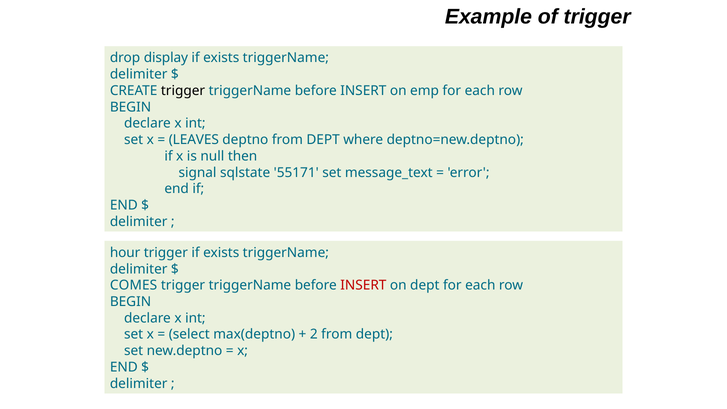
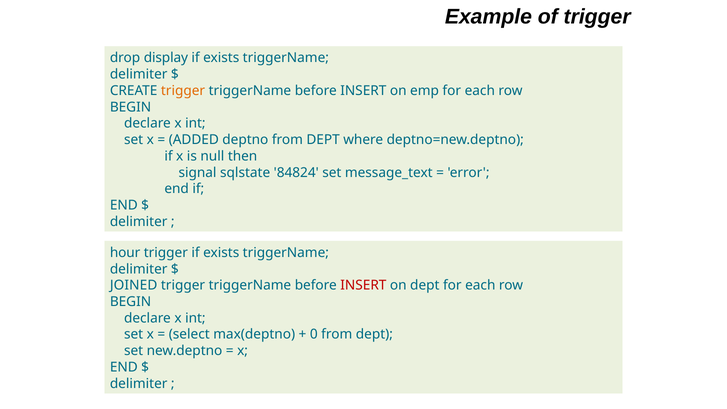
trigger colour: black -> orange (183, 91)
LEAVES: LEAVES -> ADDED (194, 140)
55171: 55171 -> 84824 (296, 173)
COMES: COMES -> JOINED (134, 285)
2: 2 -> 0 (314, 334)
